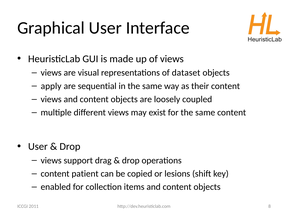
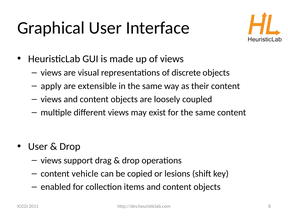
dataset: dataset -> discrete (186, 73)
sequential: sequential -> extensible (97, 86)
patient: patient -> vehicle (85, 174)
